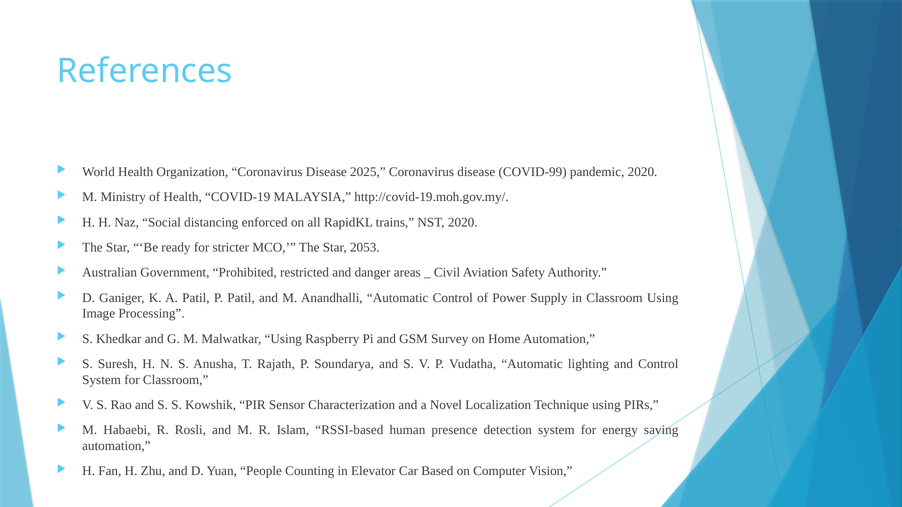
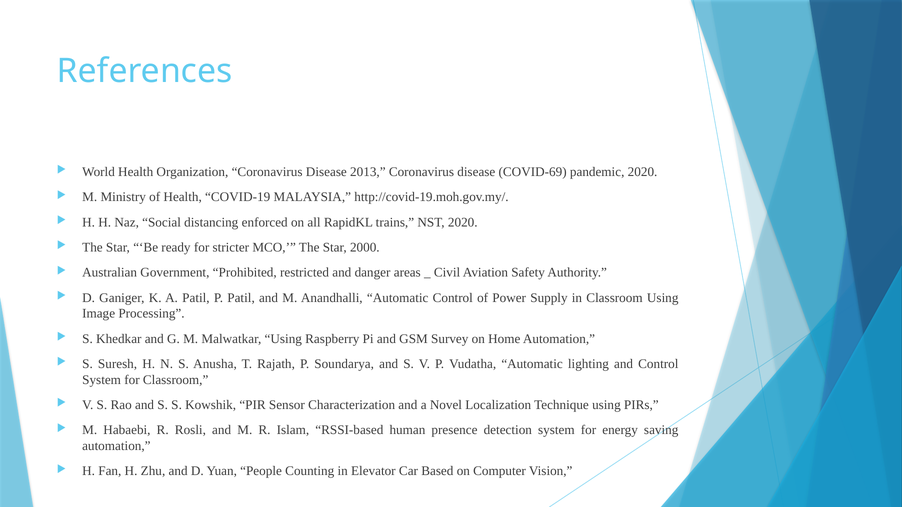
2025: 2025 -> 2013 (368, 172)
COVID-99: COVID-99 -> COVID-69 (533, 172)
2053: 2053 -> 2000 (365, 248)
